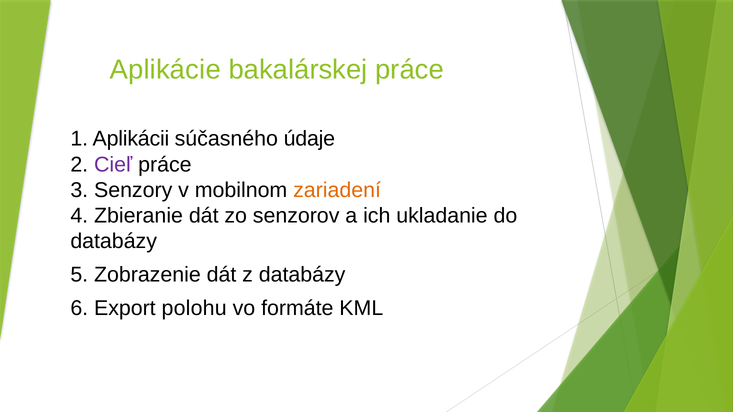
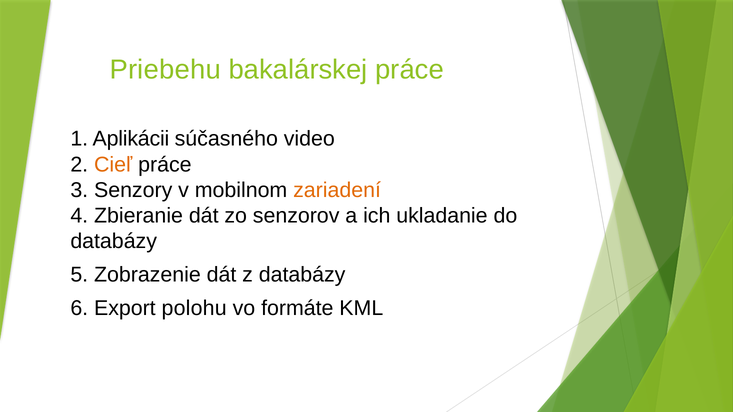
Aplikácie: Aplikácie -> Priebehu (165, 70)
údaje: údaje -> video (309, 139)
Cieľ colour: purple -> orange (113, 165)
